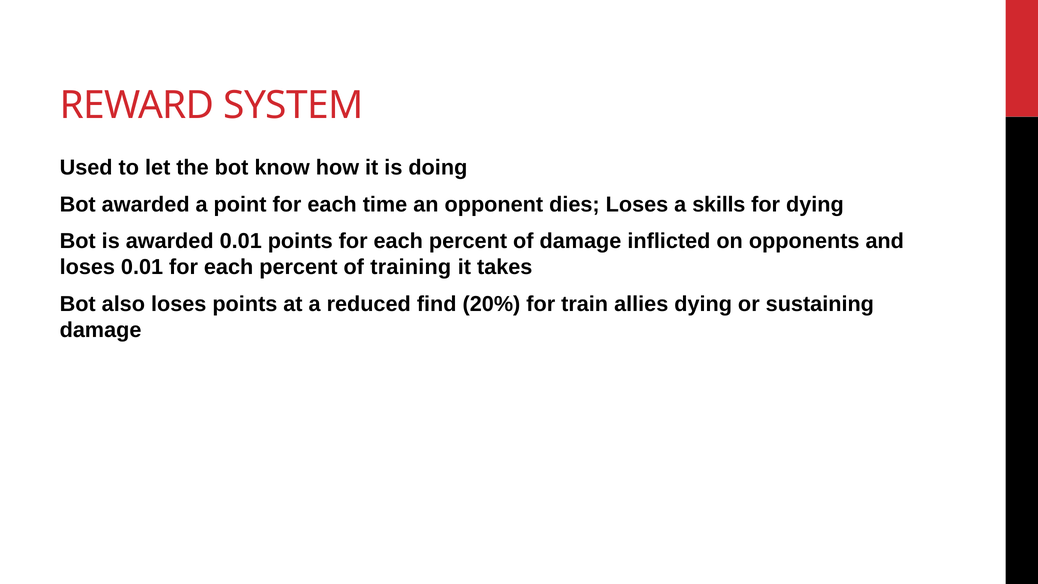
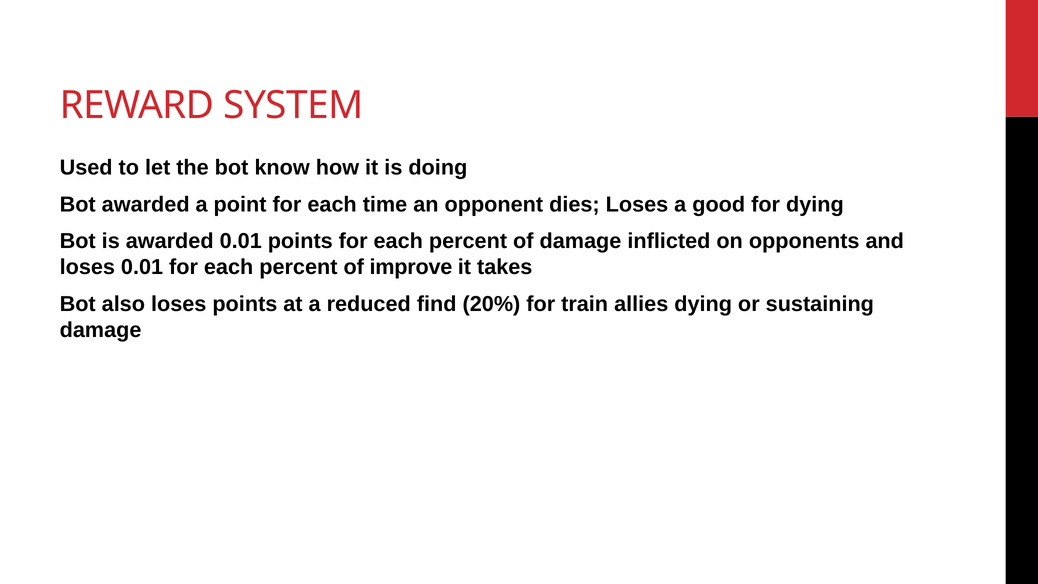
skills: skills -> good (719, 204)
training: training -> improve (411, 267)
